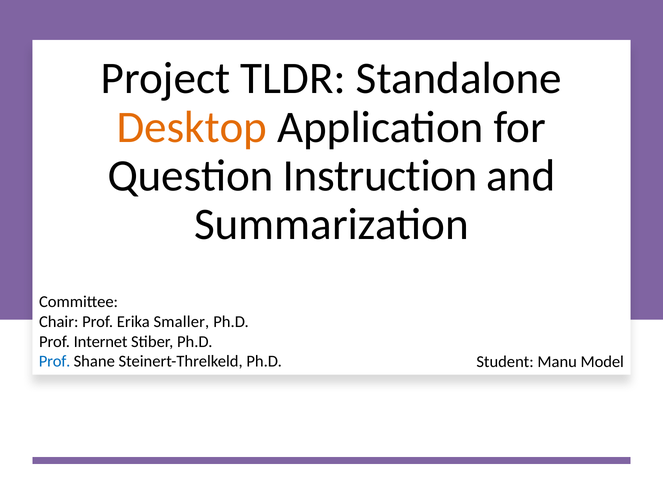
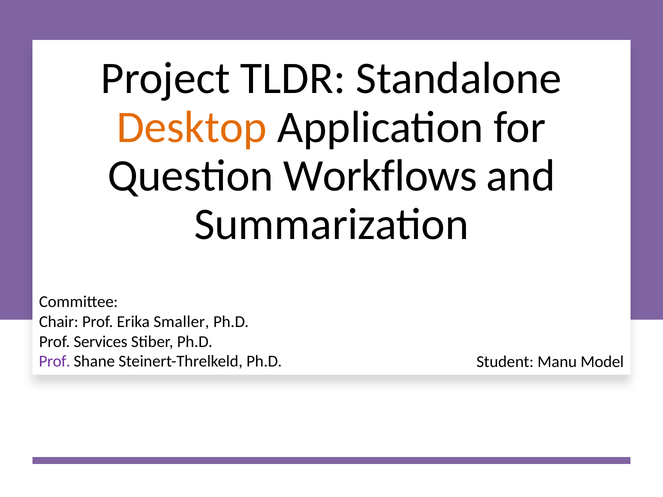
Instruction: Instruction -> Workflows (380, 176)
Internet: Internet -> Services (101, 342)
Prof colour: blue -> purple (55, 362)
